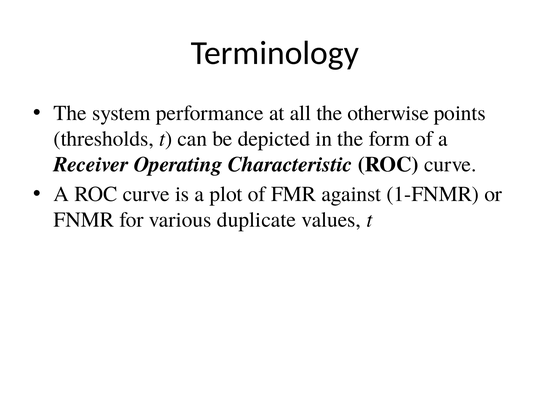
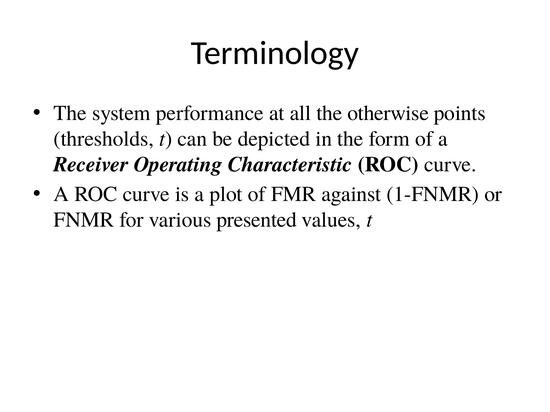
duplicate: duplicate -> presented (257, 220)
